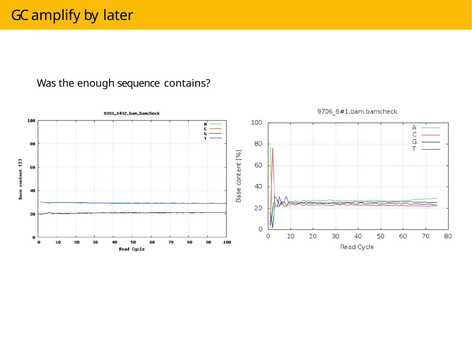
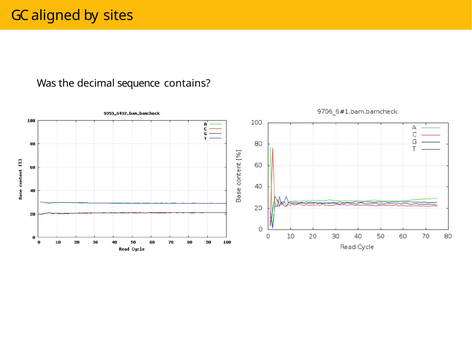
amplify: amplify -> aligned (56, 16)
later: later -> sites (118, 16)
enough: enough -> decimal (96, 84)
